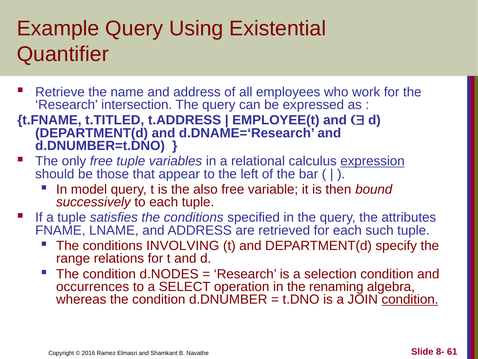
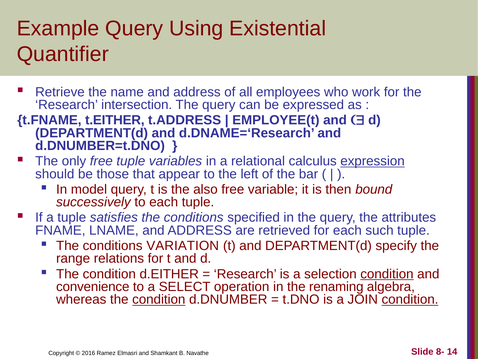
t.TITLED: t.TITLED -> t.EITHER (115, 120)
INVOLVING: INVOLVING -> VARIATION (183, 245)
d.NODES: d.NODES -> d.EITHER (169, 274)
condition underline: none -> present (387, 274)
occurrences: occurrences -> convenience (93, 286)
condition underline: none -> present (159, 299)
61: 61 -> 14 (452, 351)
